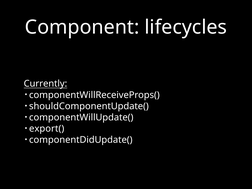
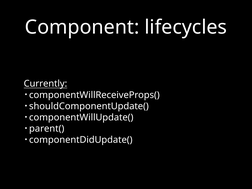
export(: export( -> parent( (47, 129)
